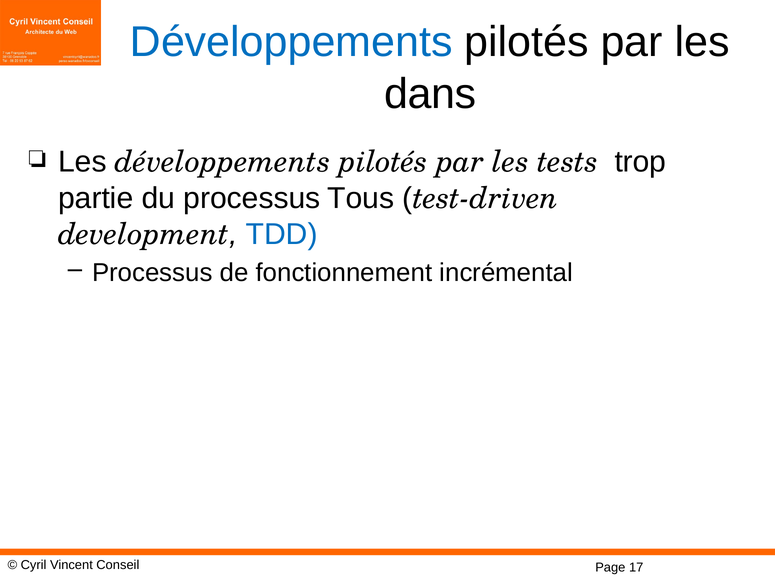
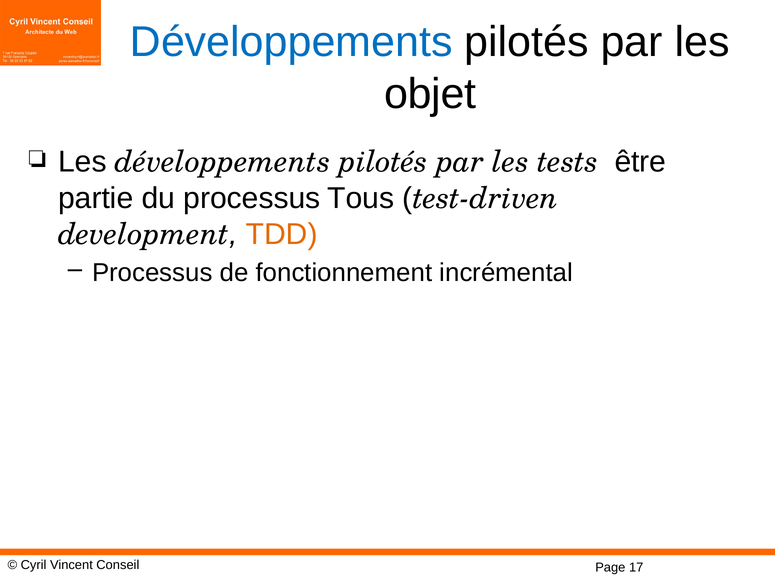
dans: dans -> objet (430, 94)
trop: trop -> être (640, 162)
TDD colour: blue -> orange (282, 234)
